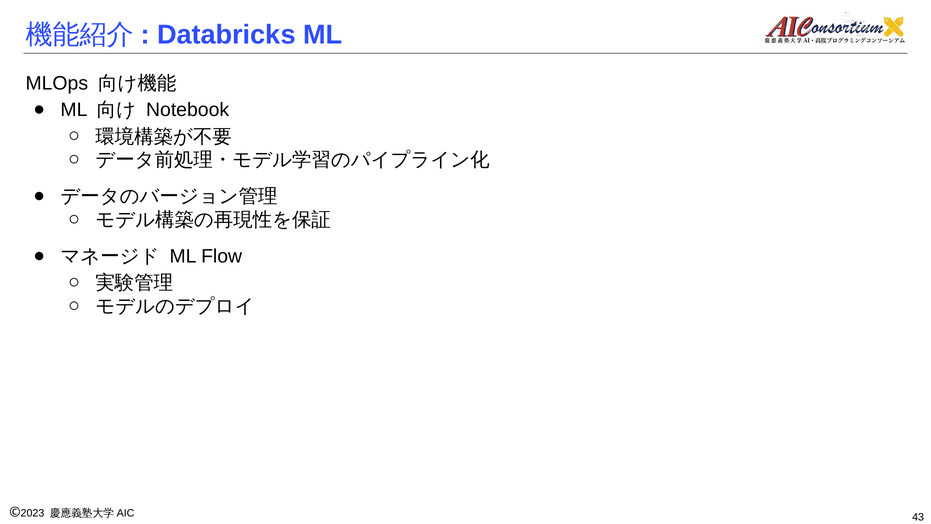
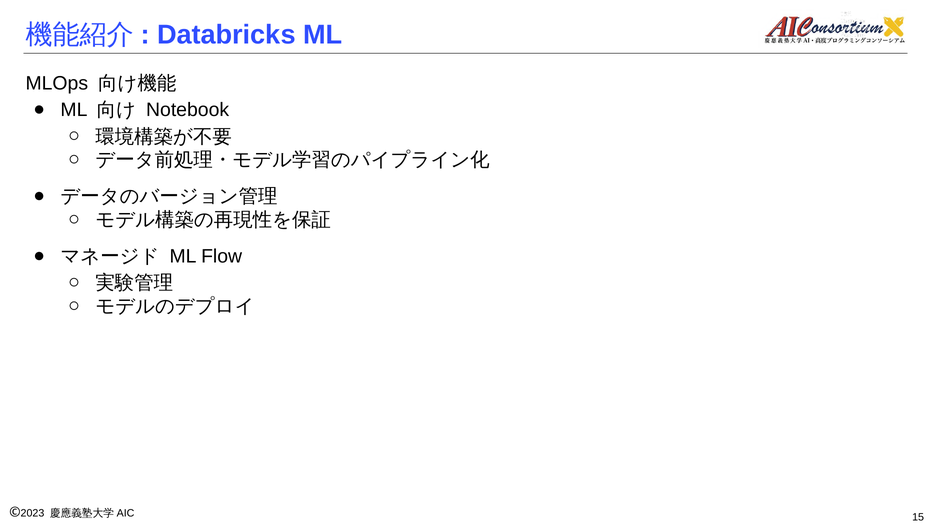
43: 43 -> 15 (918, 517)
